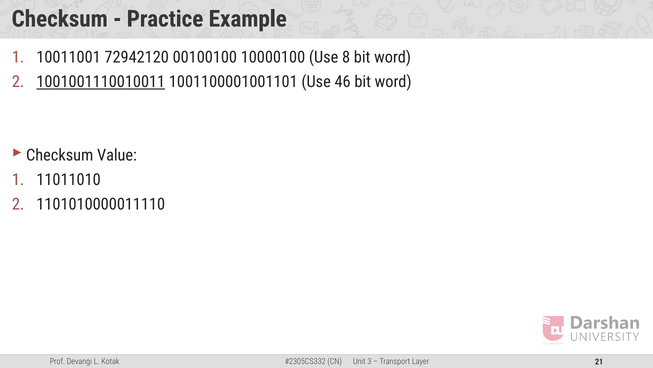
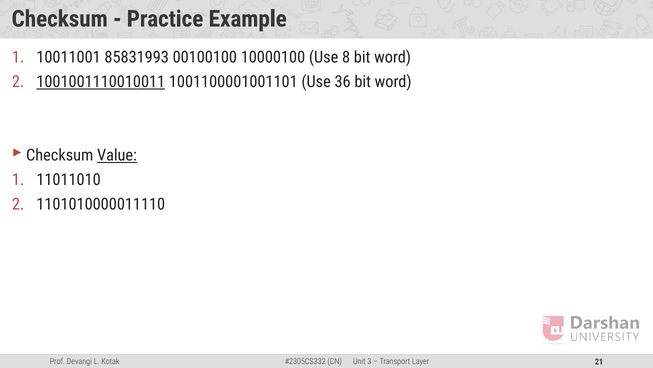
72942120: 72942120 -> 85831993 (137, 57)
46: 46 -> 36 (343, 82)
Value underline: none -> present (117, 155)
